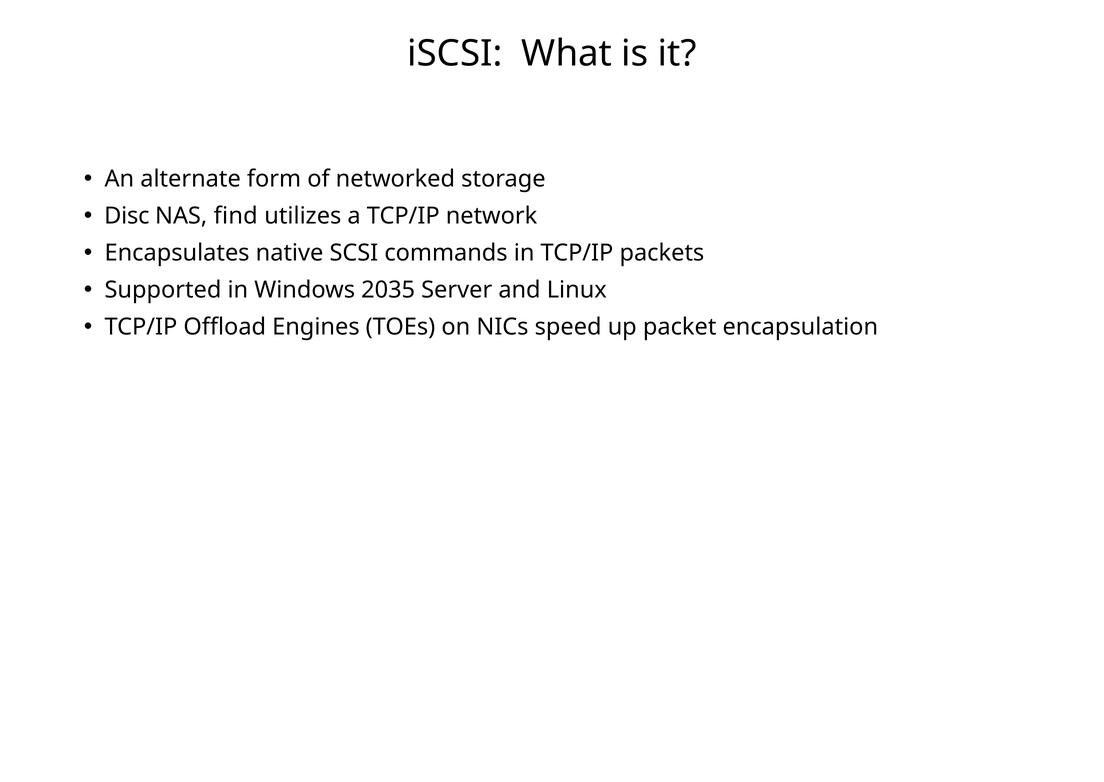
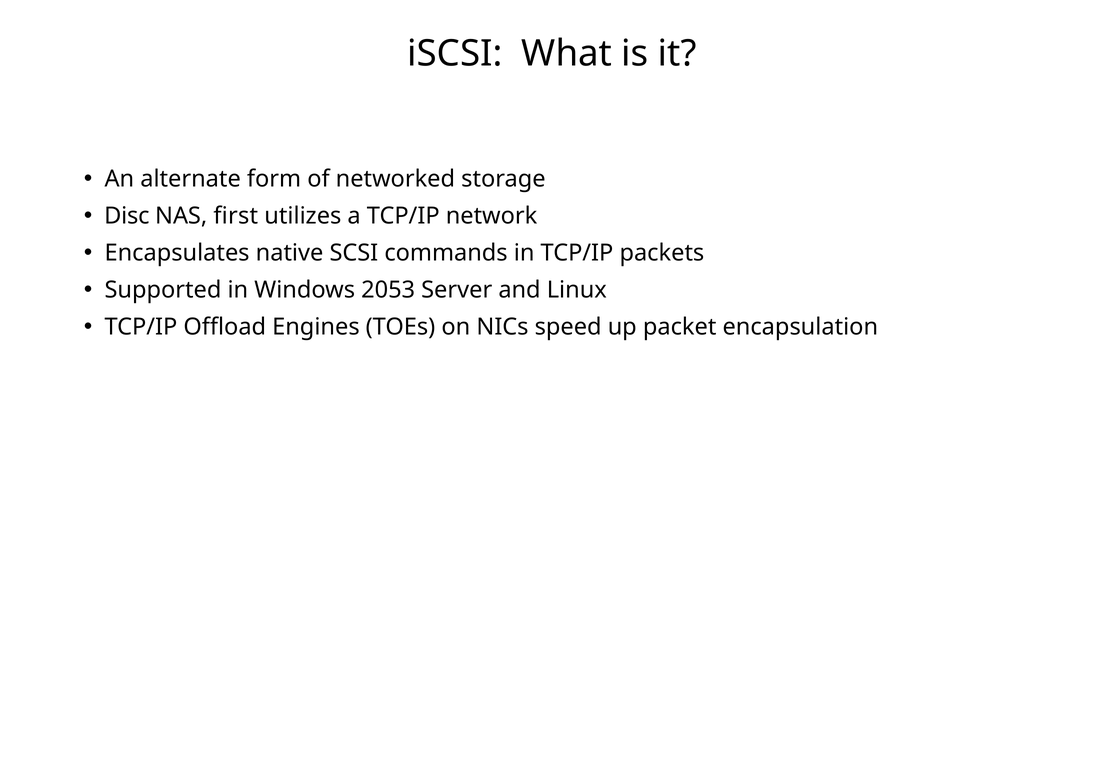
find: find -> first (236, 216)
2035: 2035 -> 2053 (388, 290)
